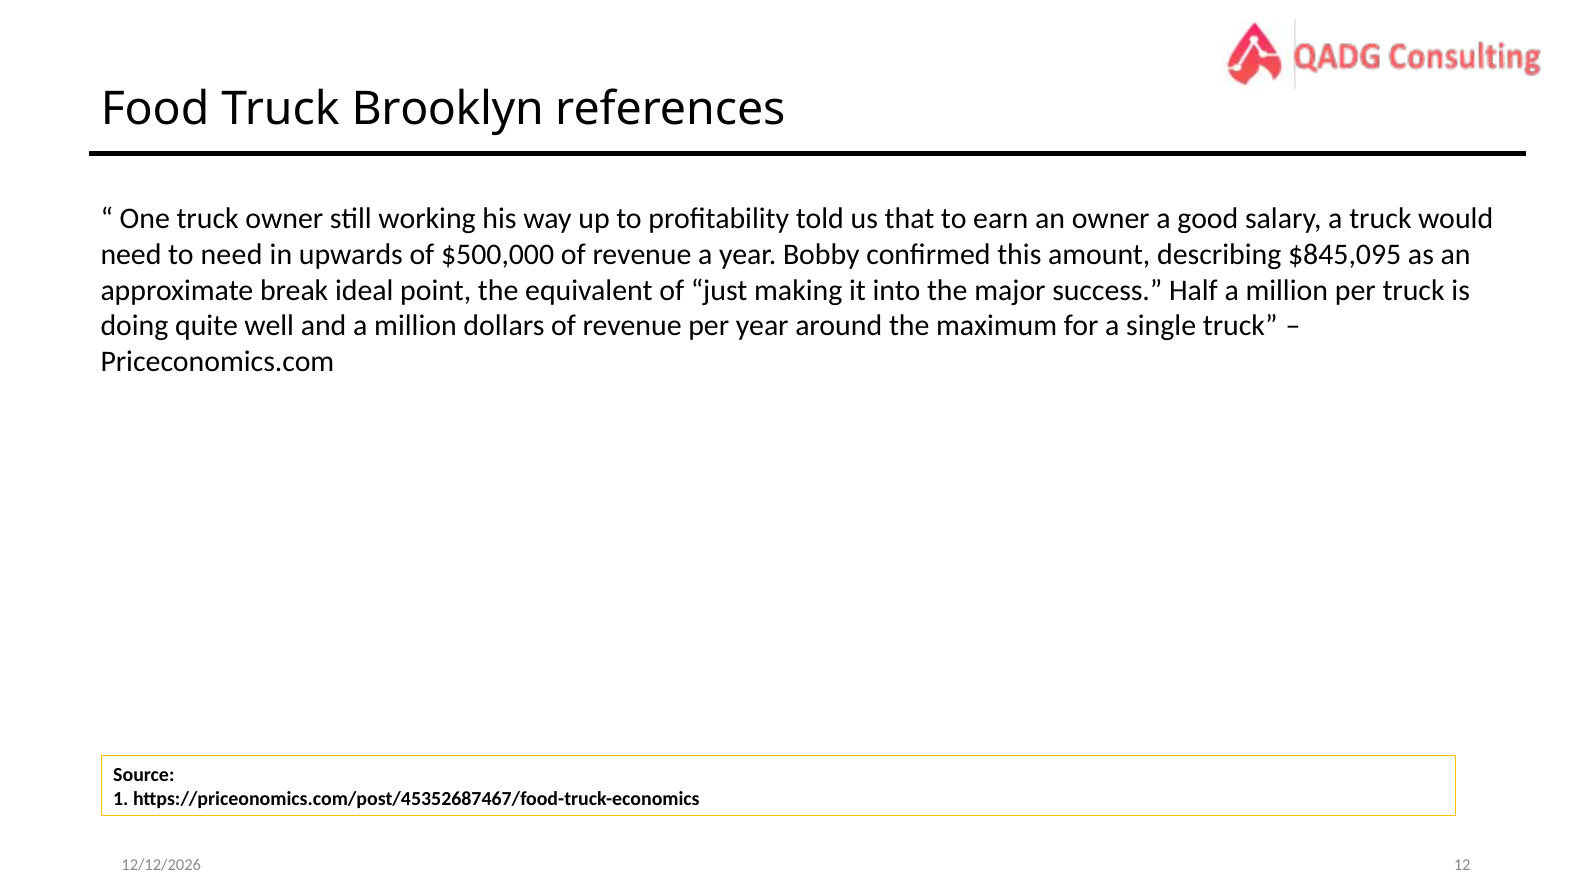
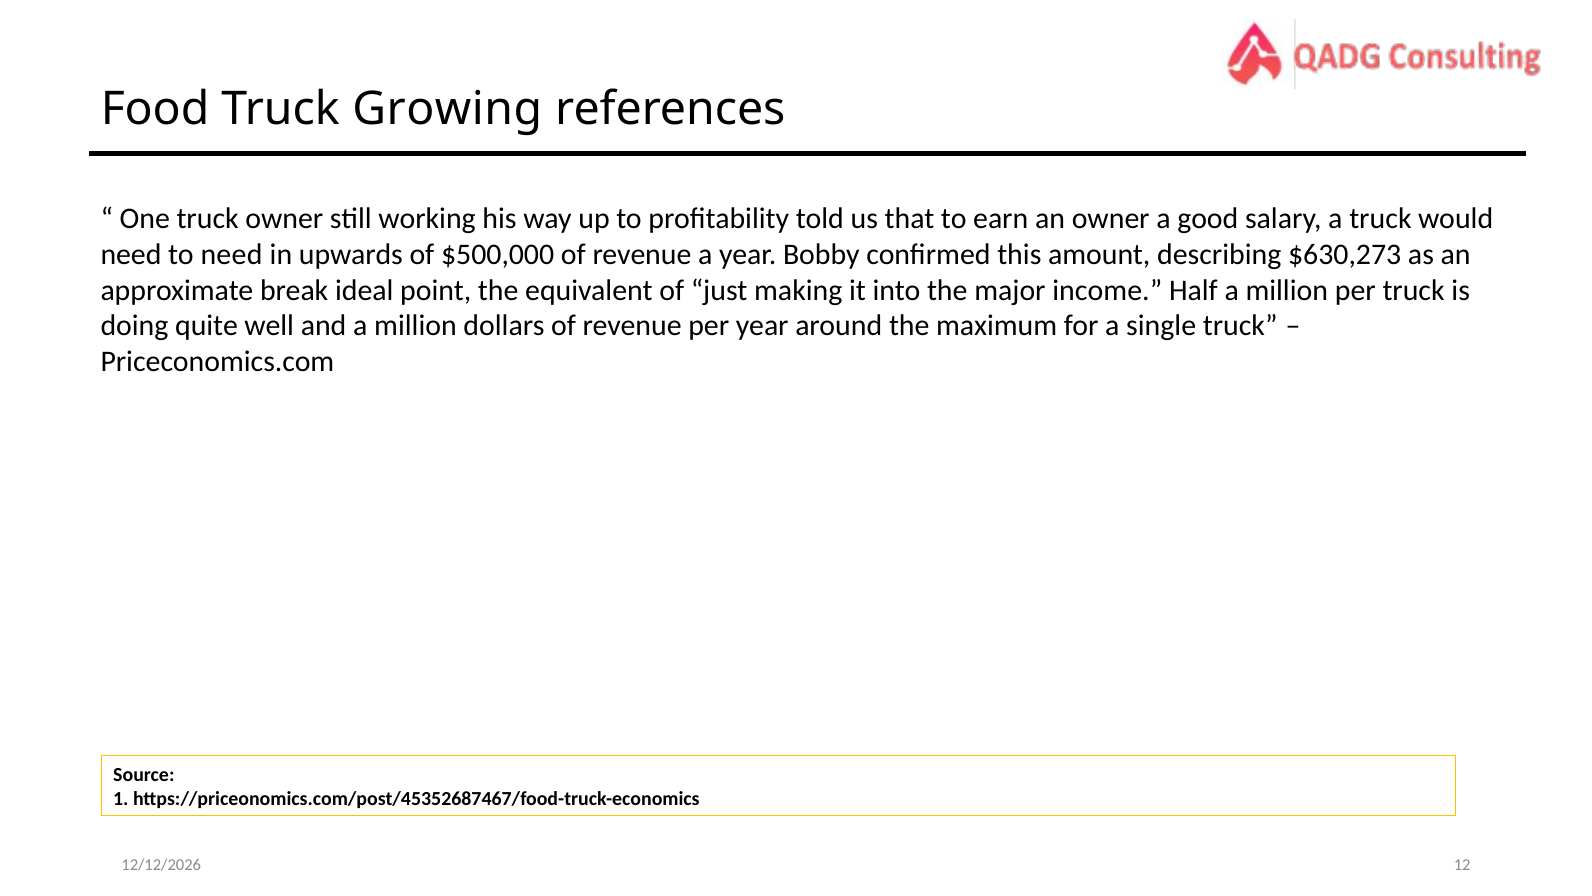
Brooklyn: Brooklyn -> Growing (447, 109)
$845,095: $845,095 -> $630,273 (1345, 254)
success: success -> income (1107, 290)
